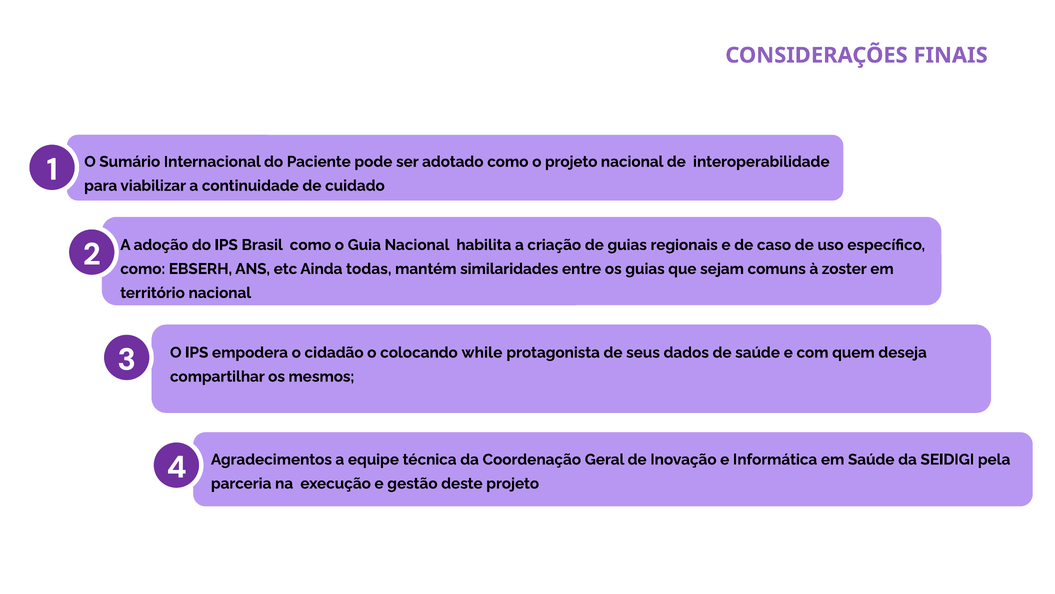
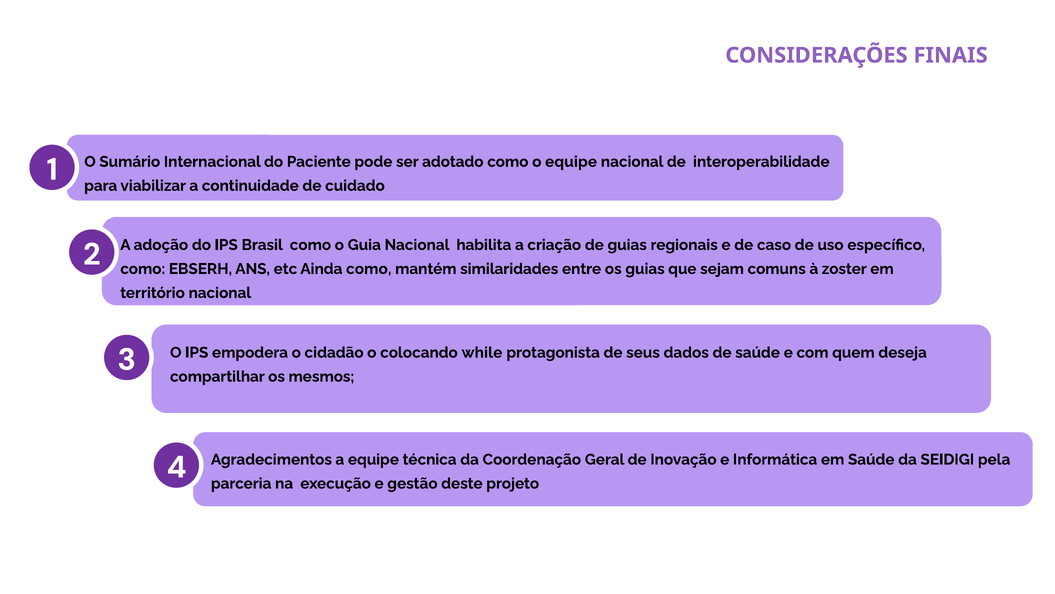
o projeto: projeto -> equipe (571, 162)
Ainda todas: todas -> como (369, 269)
